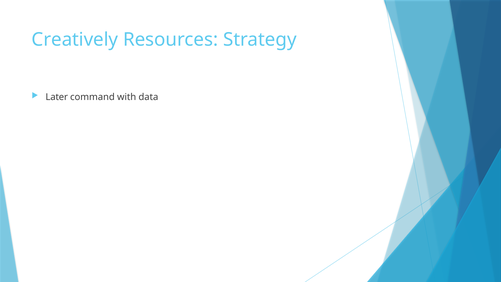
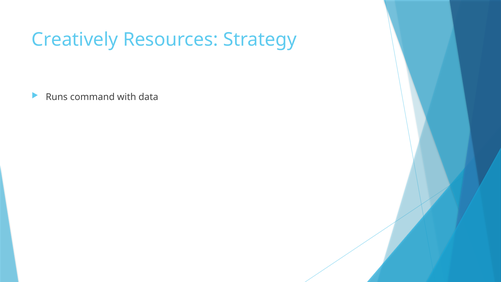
Later: Later -> Runs (57, 97)
